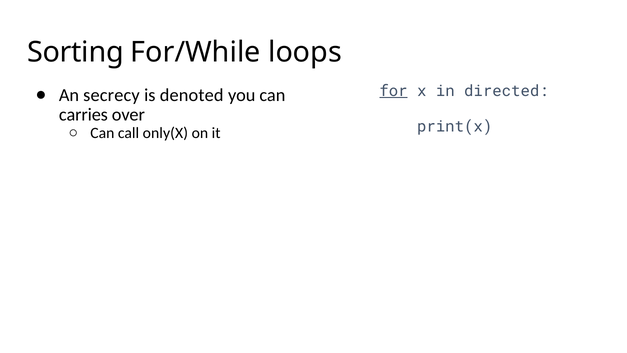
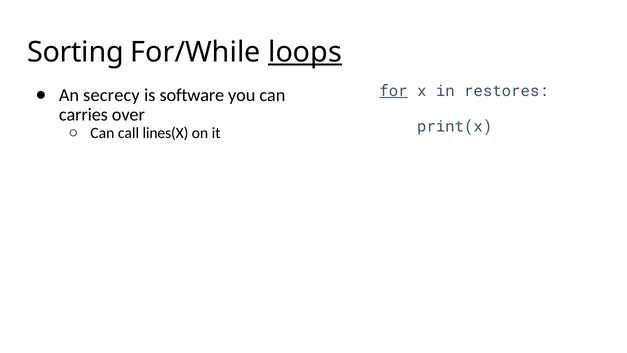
loops underline: none -> present (305, 52)
directed: directed -> restores (506, 91)
denoted: denoted -> software (192, 95)
only(X: only(X -> lines(X (165, 133)
